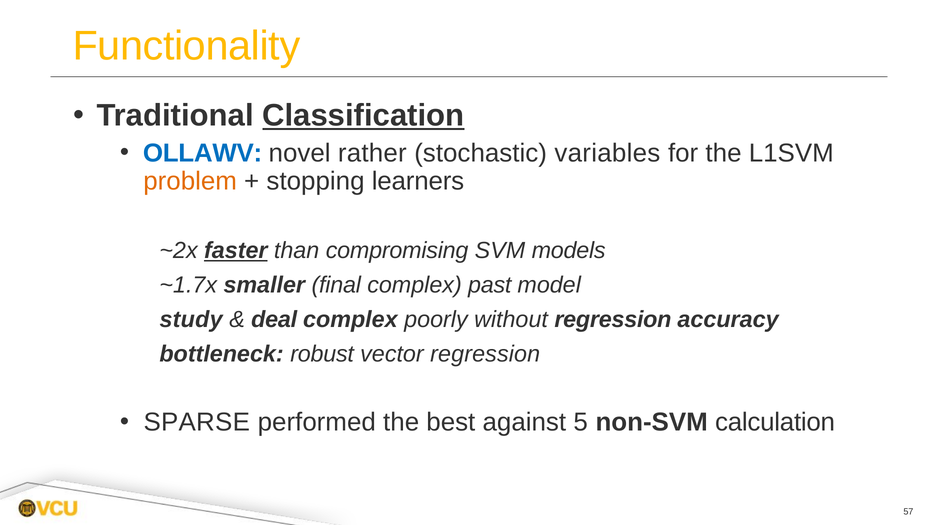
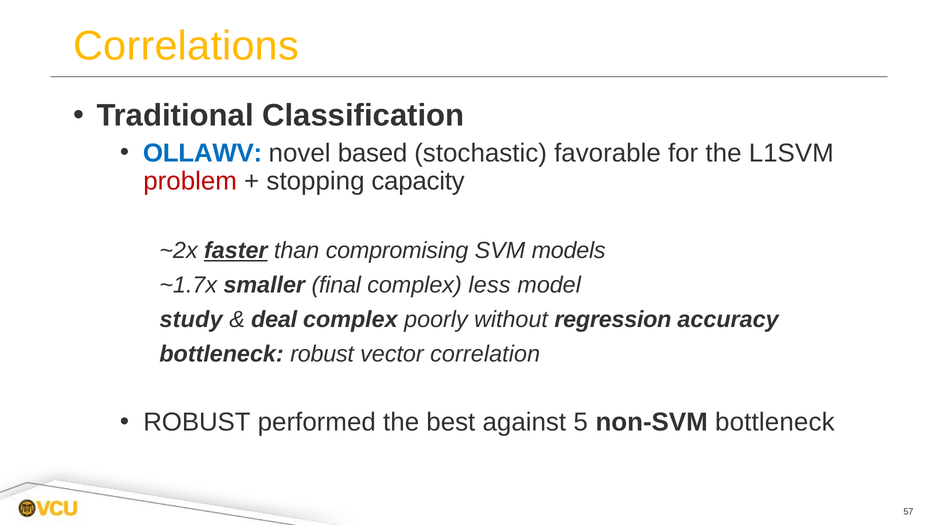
Functionality: Functionality -> Correlations (186, 46)
Classification underline: present -> none (363, 116)
rather: rather -> based (373, 153)
variables: variables -> favorable (608, 153)
problem colour: orange -> red (190, 181)
learners: learners -> capacity (418, 181)
past: past -> less (490, 285)
vector regression: regression -> correlation (485, 354)
SPARSE: SPARSE -> ROBUST (197, 422)
non-SVM calculation: calculation -> bottleneck (775, 422)
